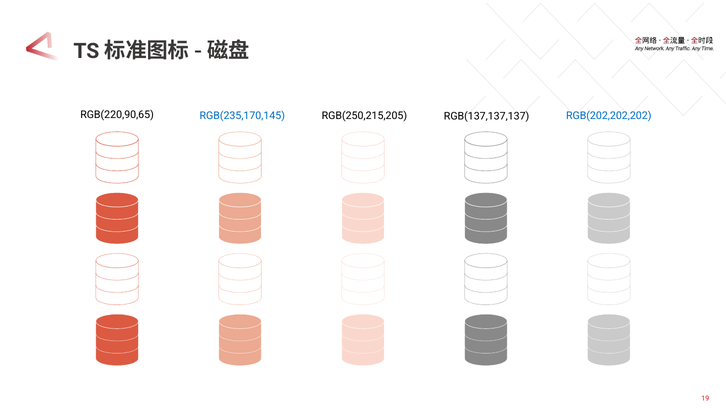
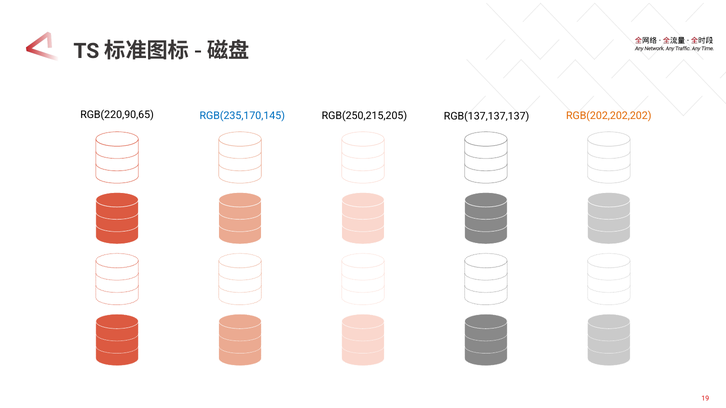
RGB(202,202,202 colour: blue -> orange (609, 116)
